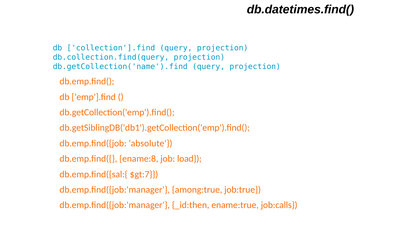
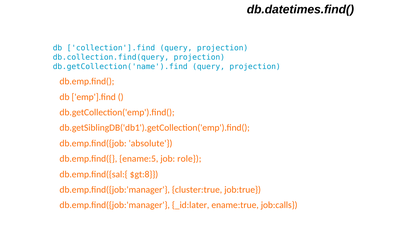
ename:8: ename:8 -> ename:5 (139, 159)
load: load -> role (189, 159)
$gt:7: $gt:7 -> $gt:8 (144, 174)
among:true: among:true -> cluster:true (197, 190)
_id:then: _id:then -> _id:later (191, 205)
